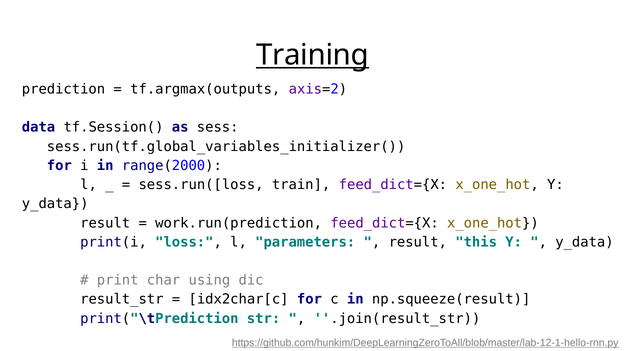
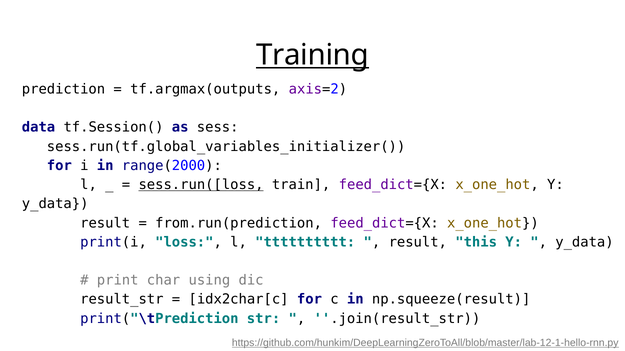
sess.run([loss underline: none -> present (201, 185)
work.run(prediction: work.run(prediction -> from.run(prediction (239, 223)
parameters: parameters -> tttttttttt (305, 242)
